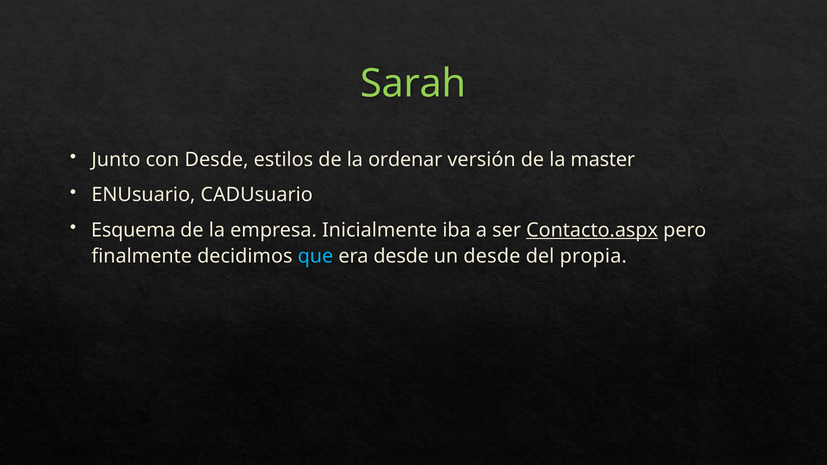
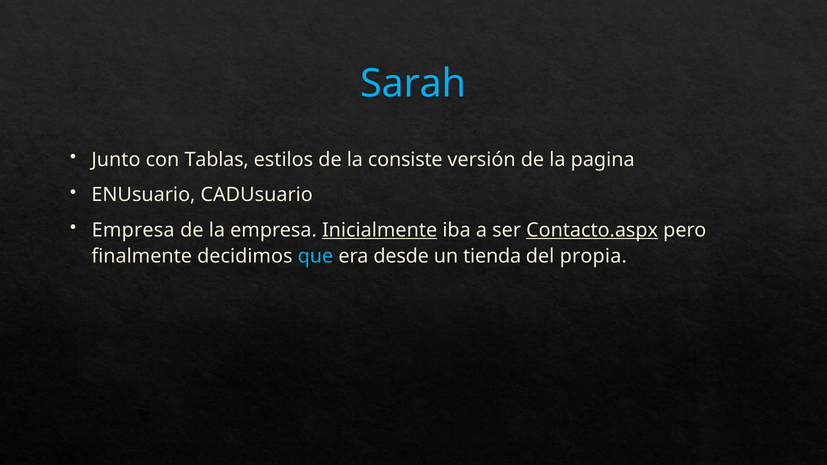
Sarah colour: light green -> light blue (413, 84)
con Desde: Desde -> Tablas (217, 160)
ordenar: ordenar -> consiste (405, 160)
master: master -> pagina (603, 160)
Esquema: Esquema -> Empresa (133, 230)
Inicialmente underline: none -> present (380, 230)
un desde: desde -> tienda (492, 256)
